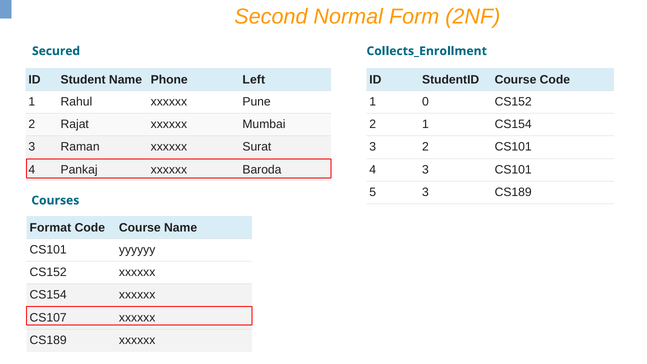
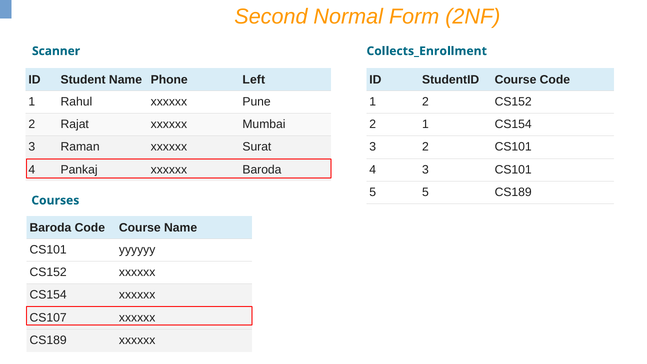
Secured: Secured -> Scanner (56, 51)
1 0: 0 -> 2 (425, 102)
5 3: 3 -> 5 (425, 192)
Format: Format -> Baroda (50, 228)
